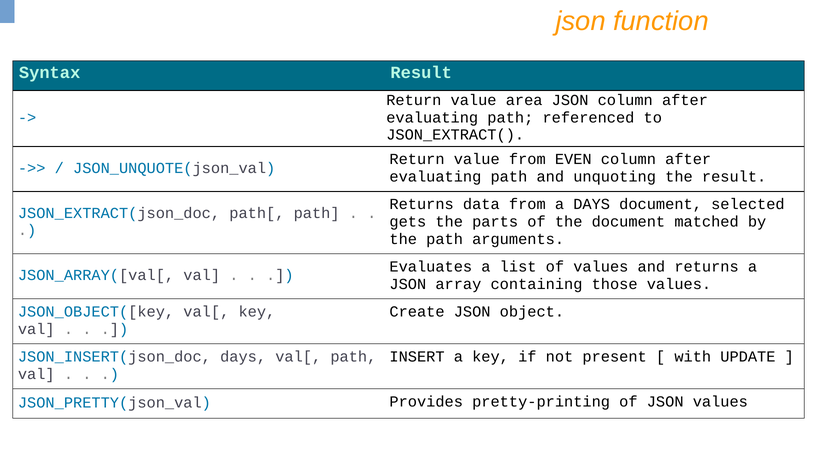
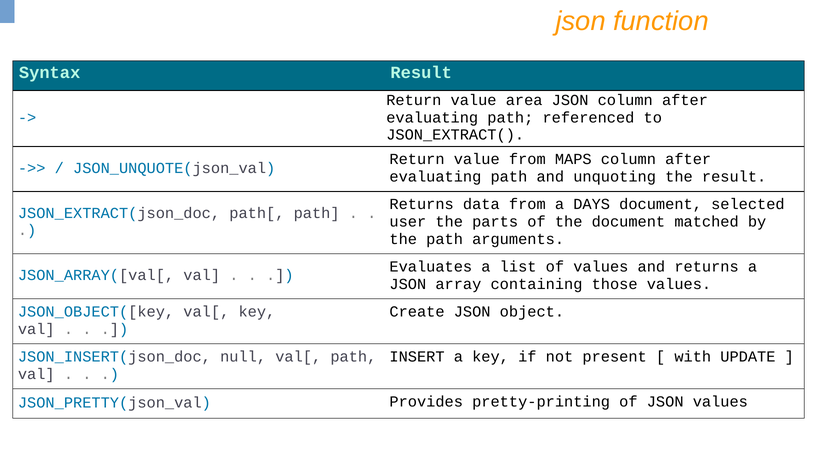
EVEN: EVEN -> MAPS (573, 159)
gets: gets -> user (408, 221)
days: days -> null (243, 356)
